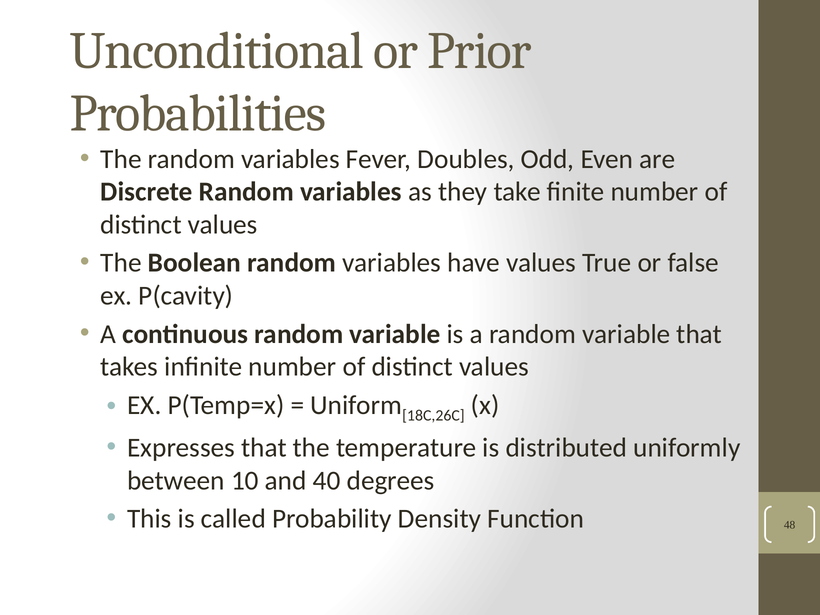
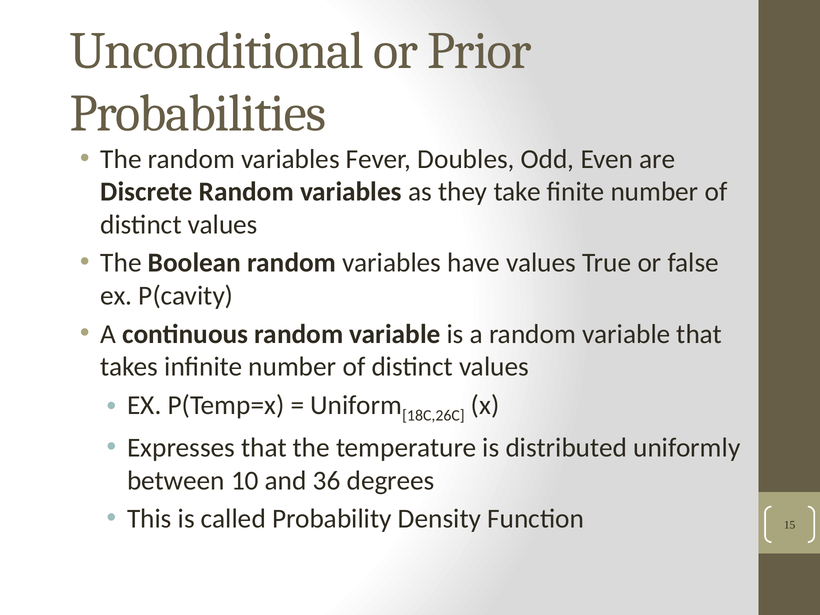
40: 40 -> 36 (327, 481)
48: 48 -> 15 (790, 525)
